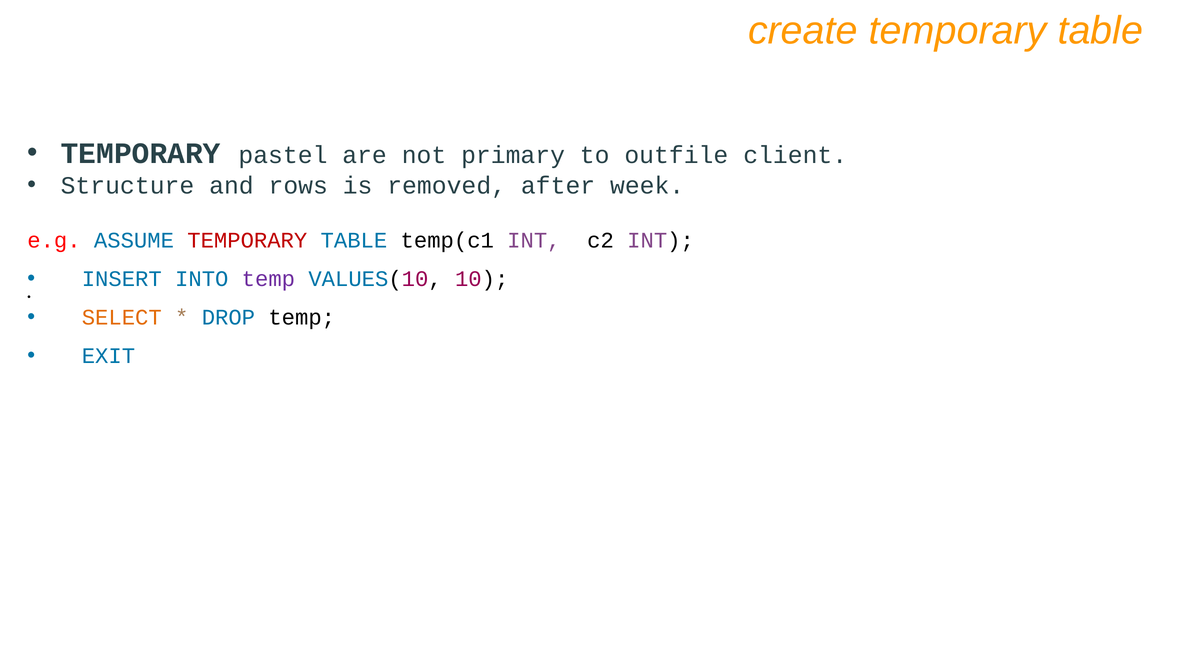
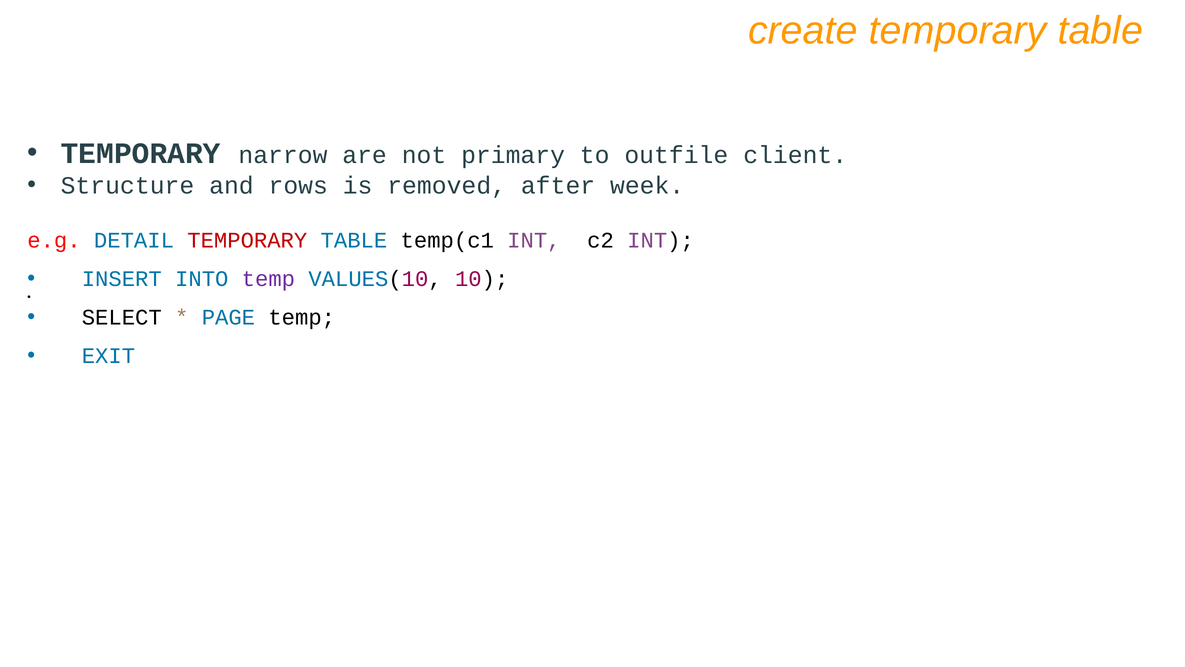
pastel: pastel -> narrow (283, 155)
ASSUME: ASSUME -> DETAIL (134, 240)
SELECT colour: orange -> black (122, 317)
DROP: DROP -> PAGE (228, 317)
